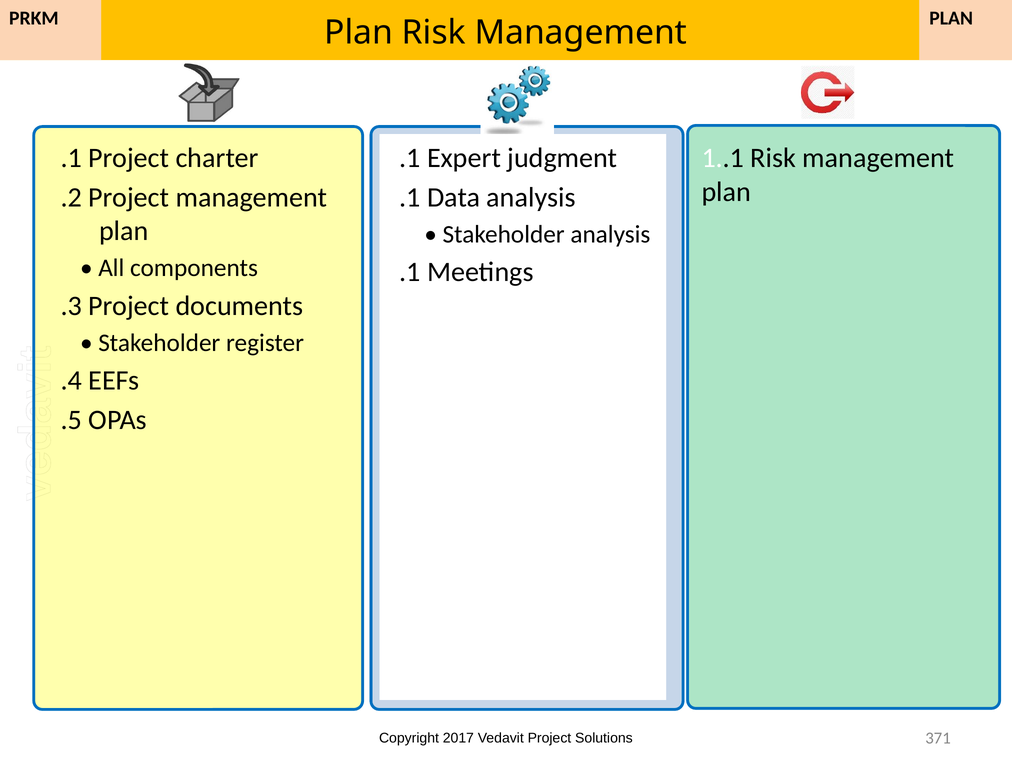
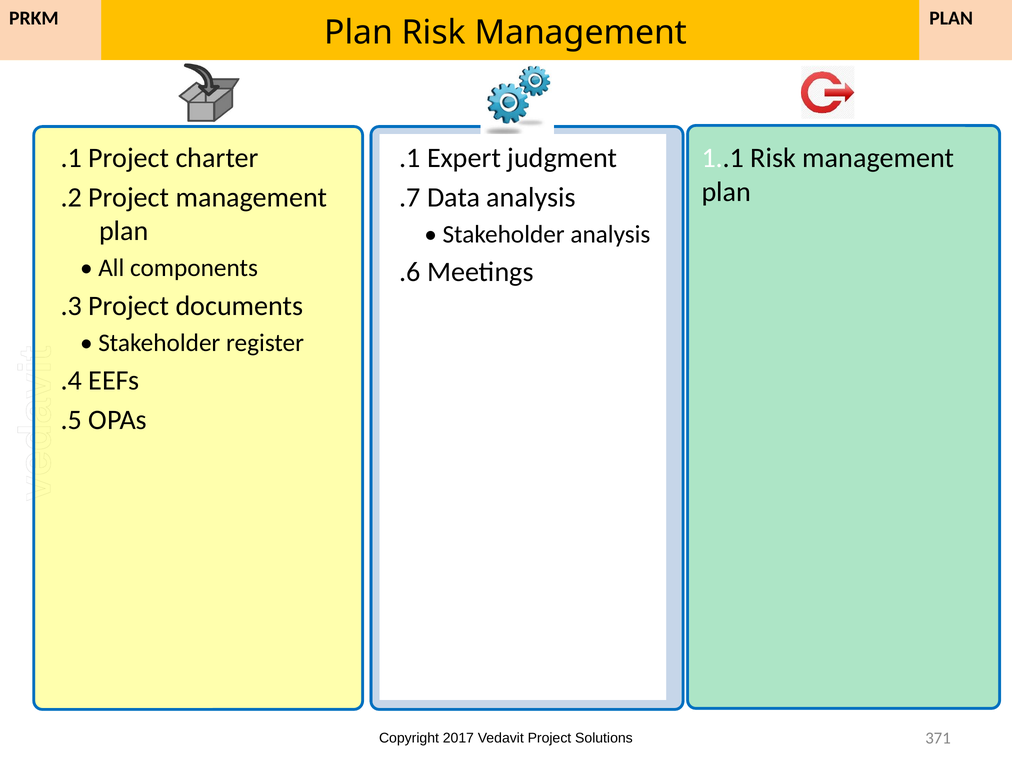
.1: .1 -> .7 (410, 197)
.1: .1 -> .6 (410, 272)
